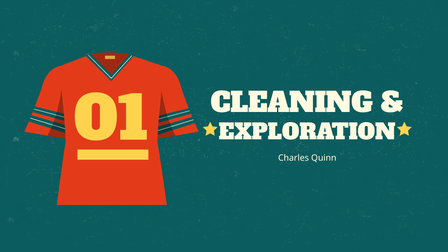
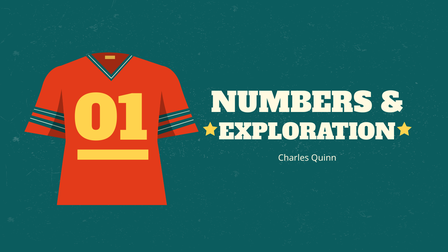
CLEANING: CLEANING -> NUMBERS (292, 103)
